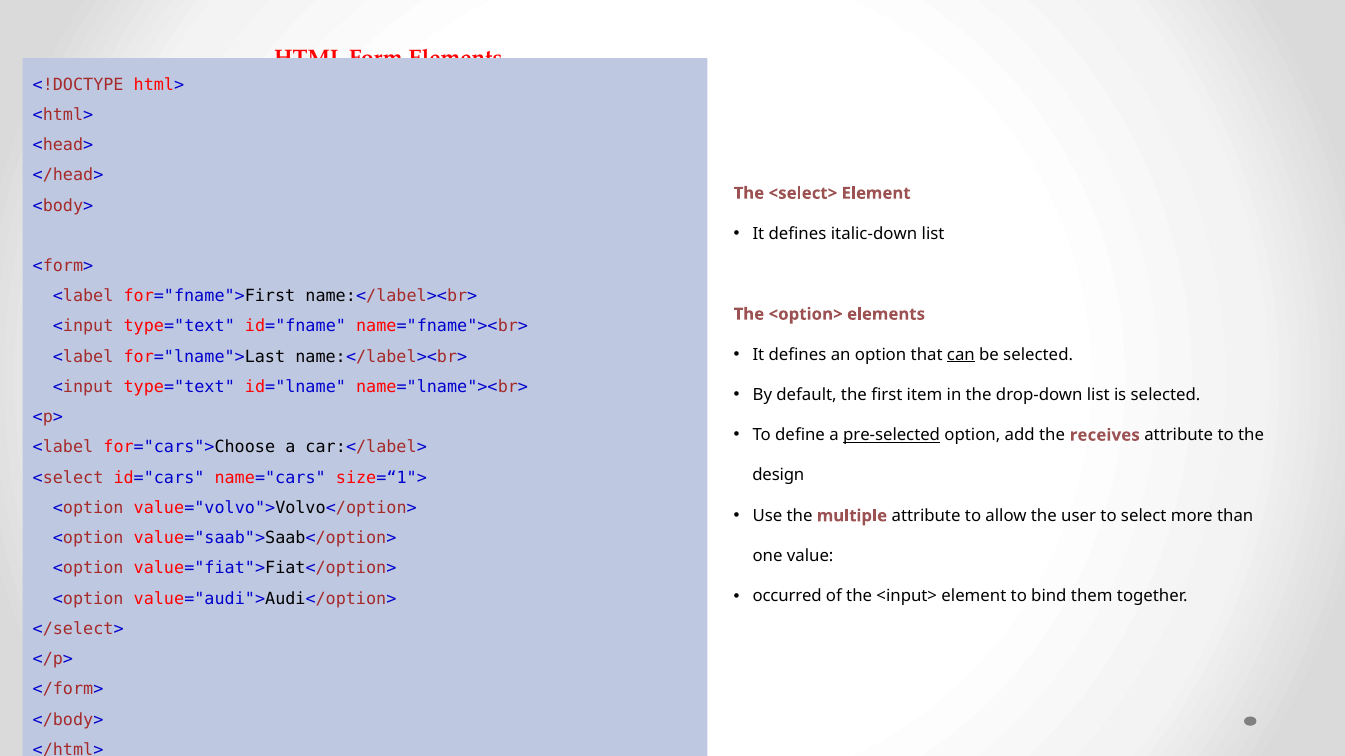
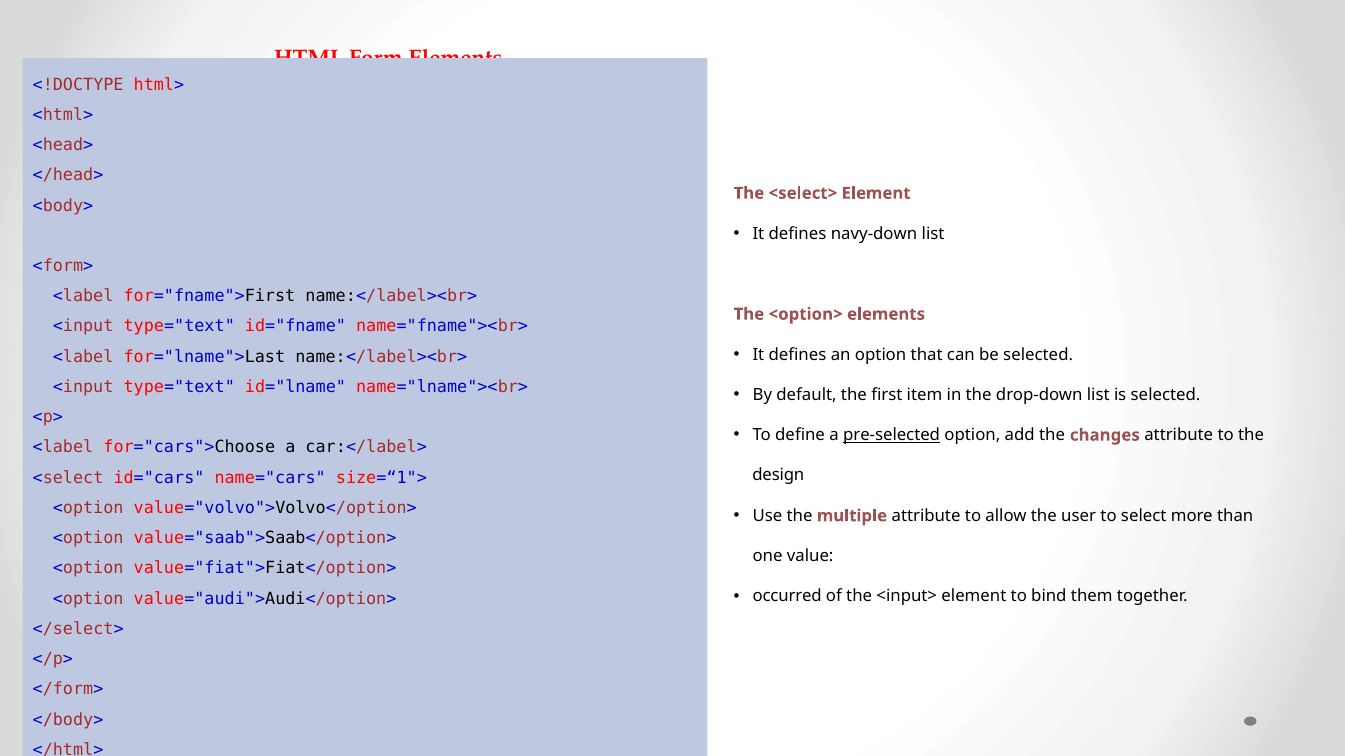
italic-down: italic-down -> navy-down (874, 234)
can underline: present -> none (961, 355)
receives: receives -> changes (1105, 435)
